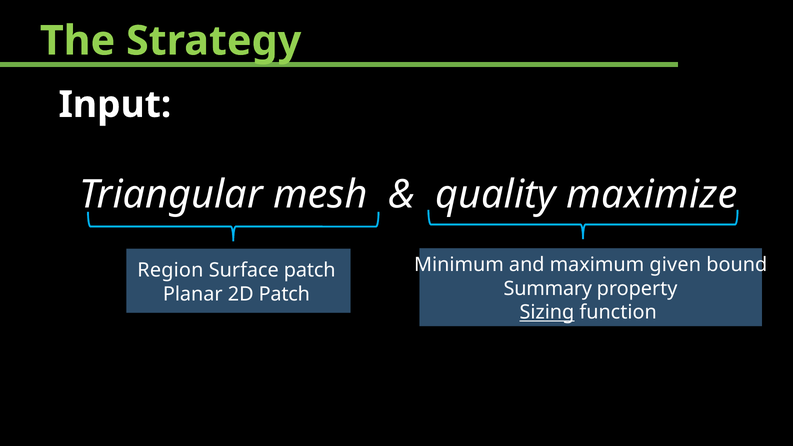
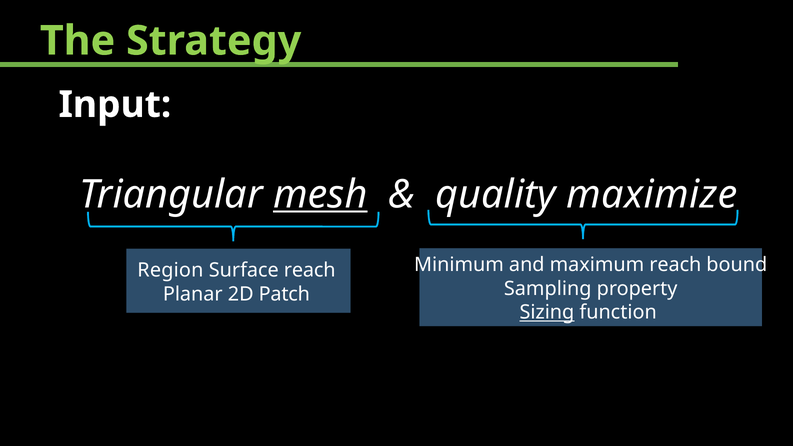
mesh underline: none -> present (320, 195)
maximum given: given -> reach (675, 265)
Surface patch: patch -> reach (310, 270)
Summary: Summary -> Sampling (548, 289)
